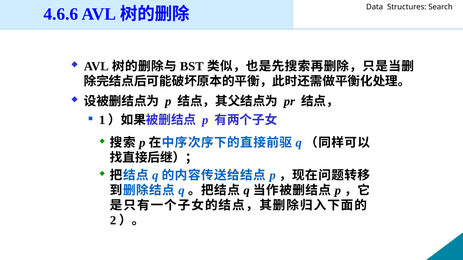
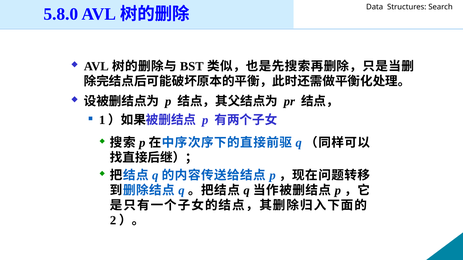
4.6.6: 4.6.6 -> 5.8.0 (61, 14)
